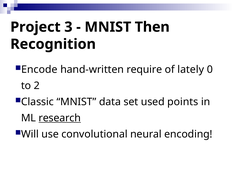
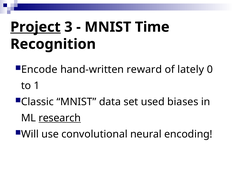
Project underline: none -> present (35, 27)
Then: Then -> Time (152, 27)
require: require -> reward (144, 70)
2: 2 -> 1 (37, 86)
points: points -> biases (183, 102)
